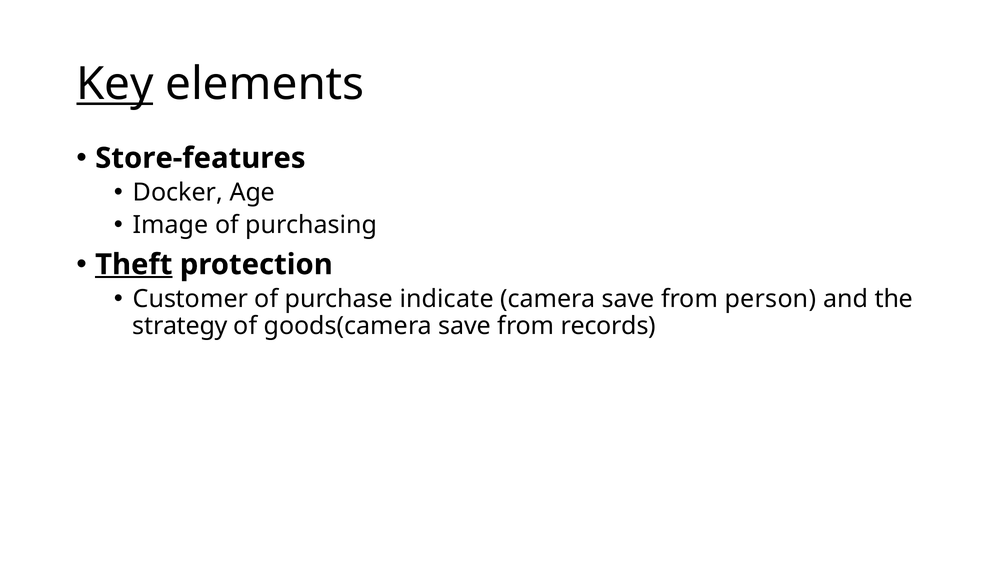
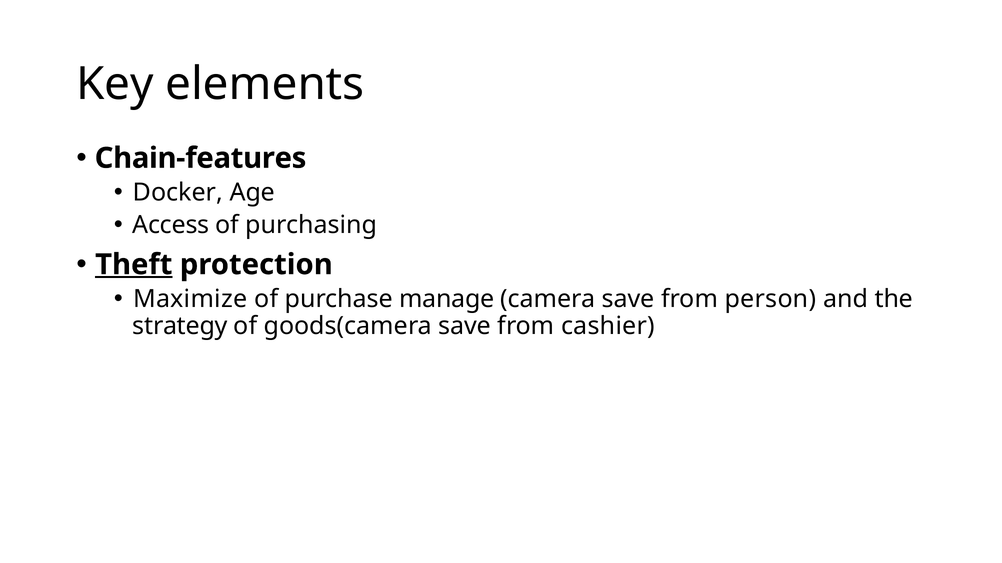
Key underline: present -> none (115, 84)
Store-features: Store-features -> Chain-features (201, 158)
Image: Image -> Access (171, 225)
Customer: Customer -> Maximize (190, 299)
indicate: indicate -> manage (447, 299)
records: records -> cashier (608, 326)
